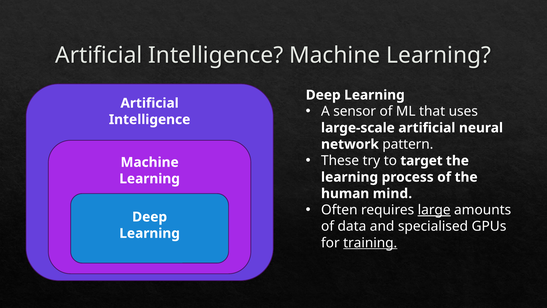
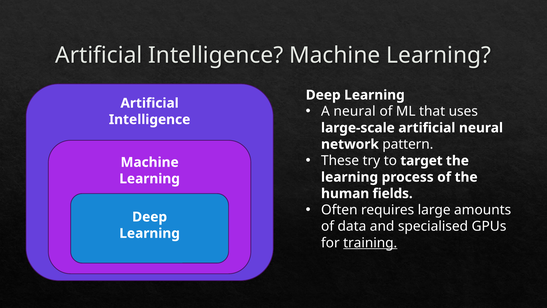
A sensor: sensor -> neural (355, 111)
mind: mind -> fields (393, 193)
large underline: present -> none (434, 210)
